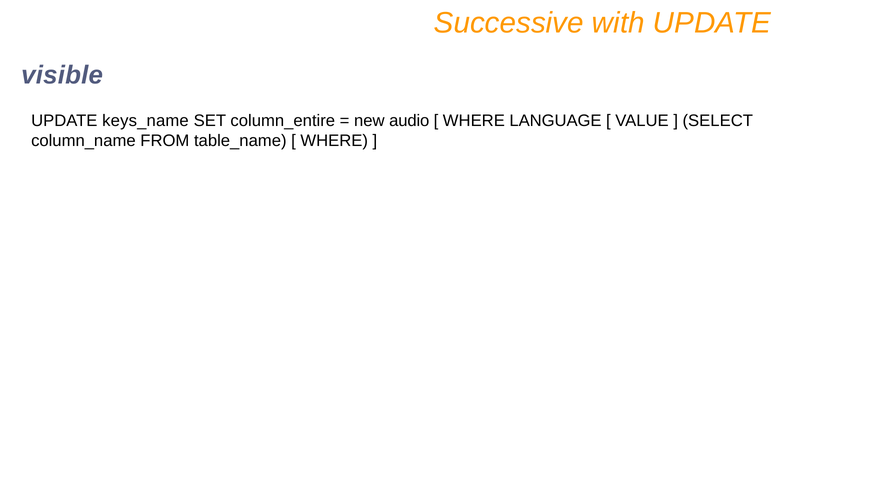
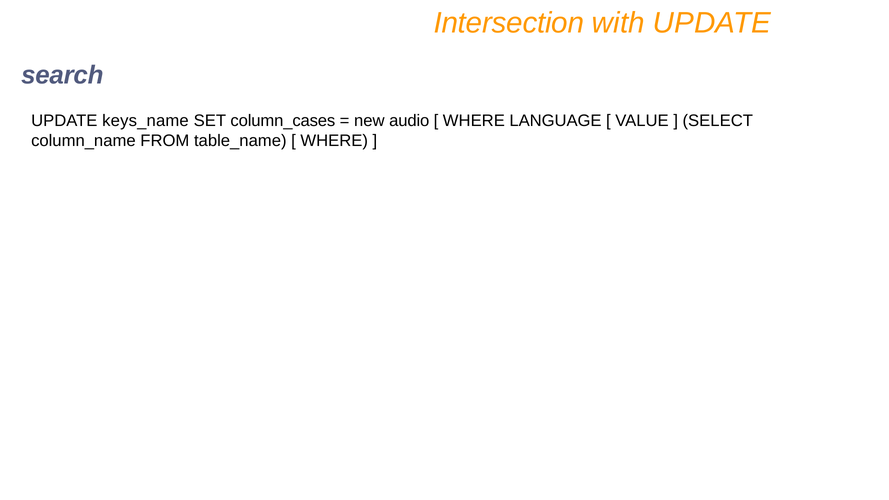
Successive: Successive -> Intersection (509, 23)
visible: visible -> search (62, 75)
column_entire: column_entire -> column_cases (283, 121)
